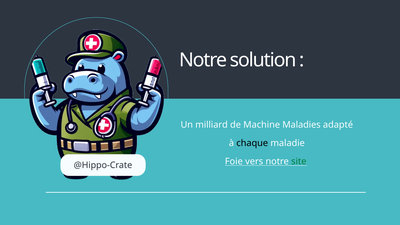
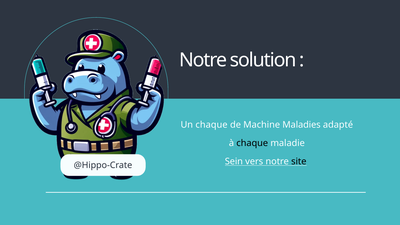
Un milliard: milliard -> chaque (211, 125)
Foie: Foie -> Sein (234, 161)
site colour: green -> black (299, 161)
